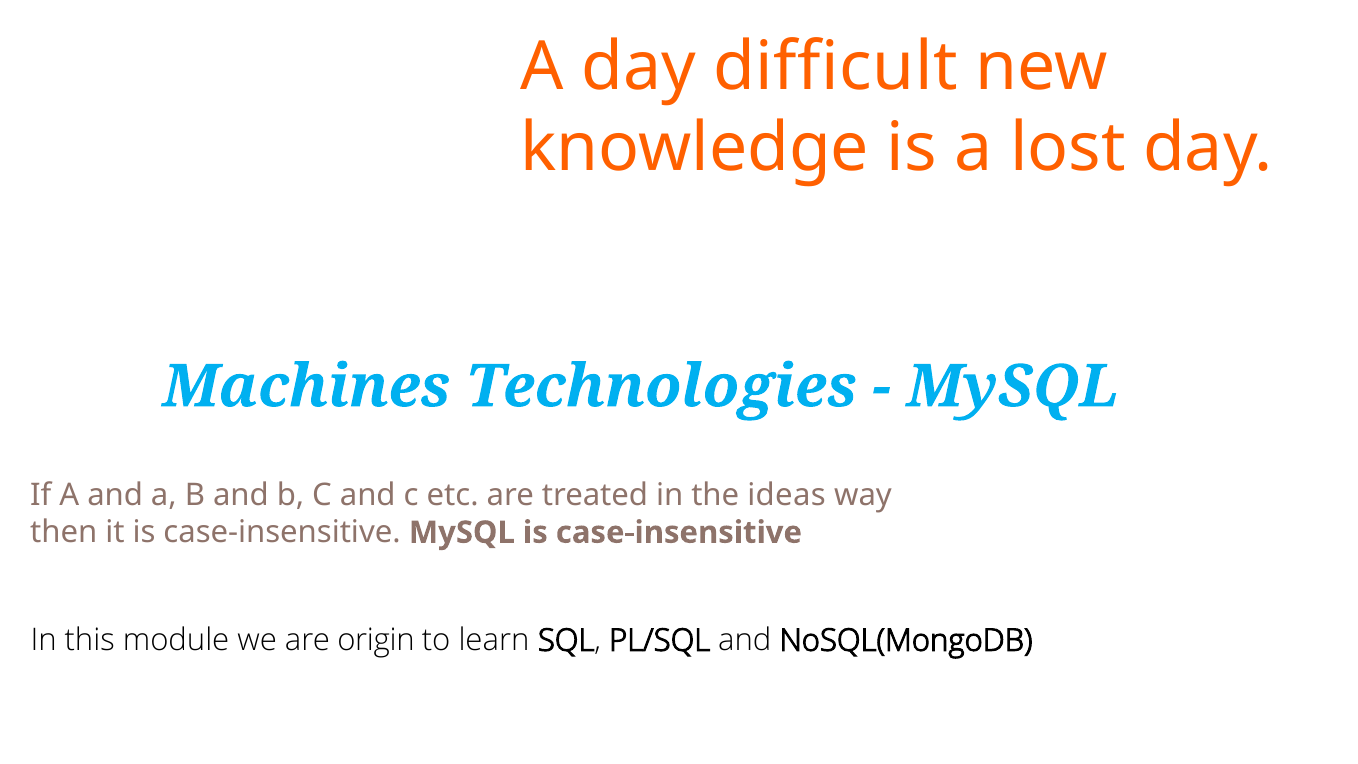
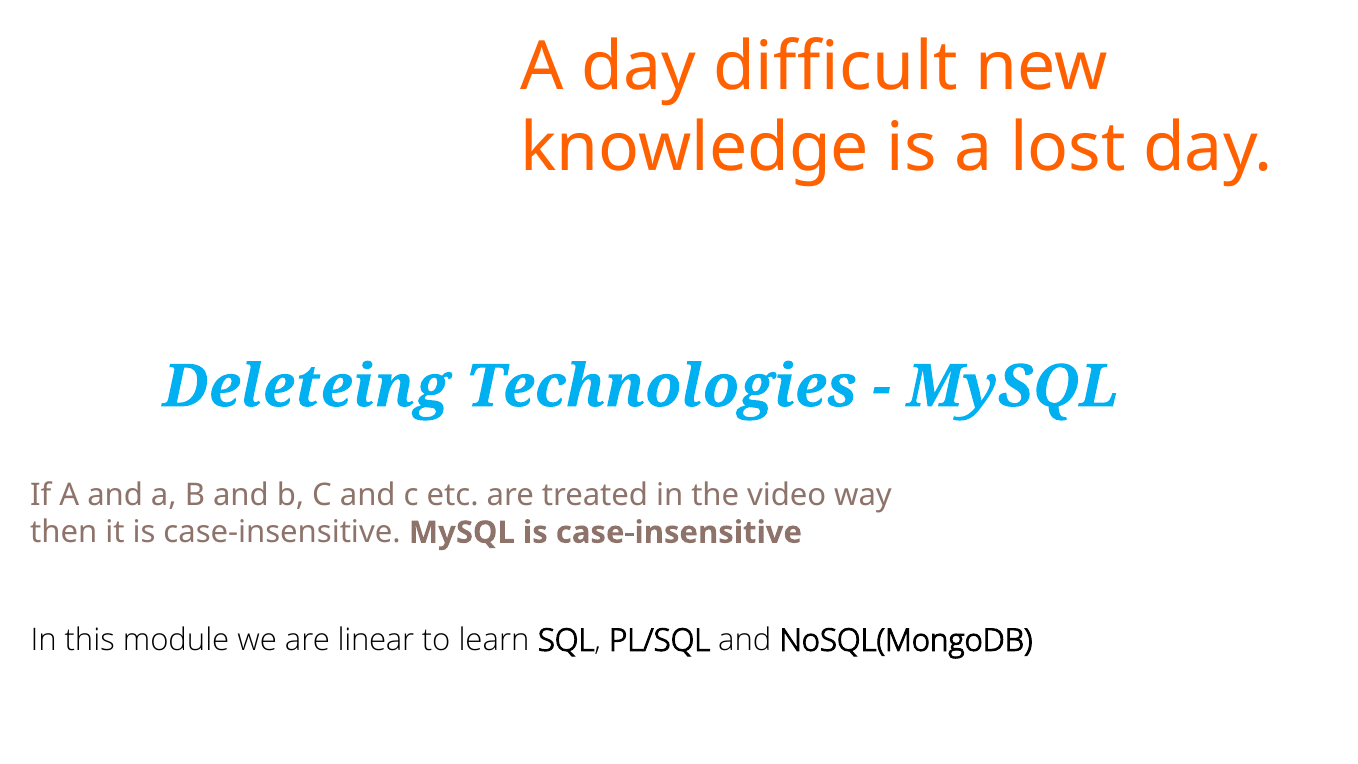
Machines: Machines -> Deleteing (306, 387)
ideas: ideas -> video (787, 495)
origin: origin -> linear (376, 640)
